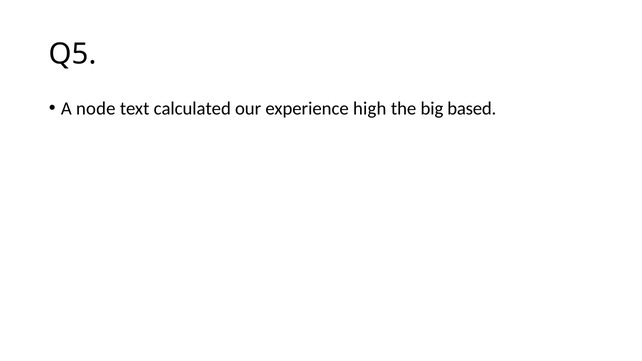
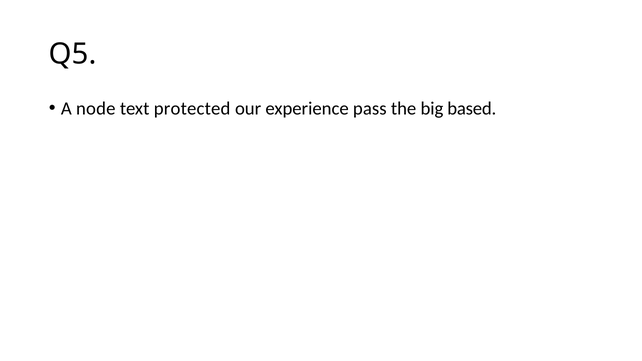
calculated: calculated -> protected (192, 109)
high: high -> pass (370, 109)
